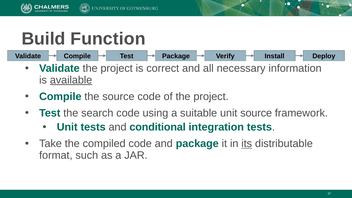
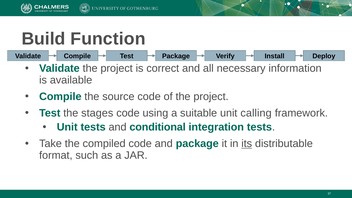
available underline: present -> none (71, 80)
search: search -> stages (97, 113)
unit source: source -> calling (256, 113)
